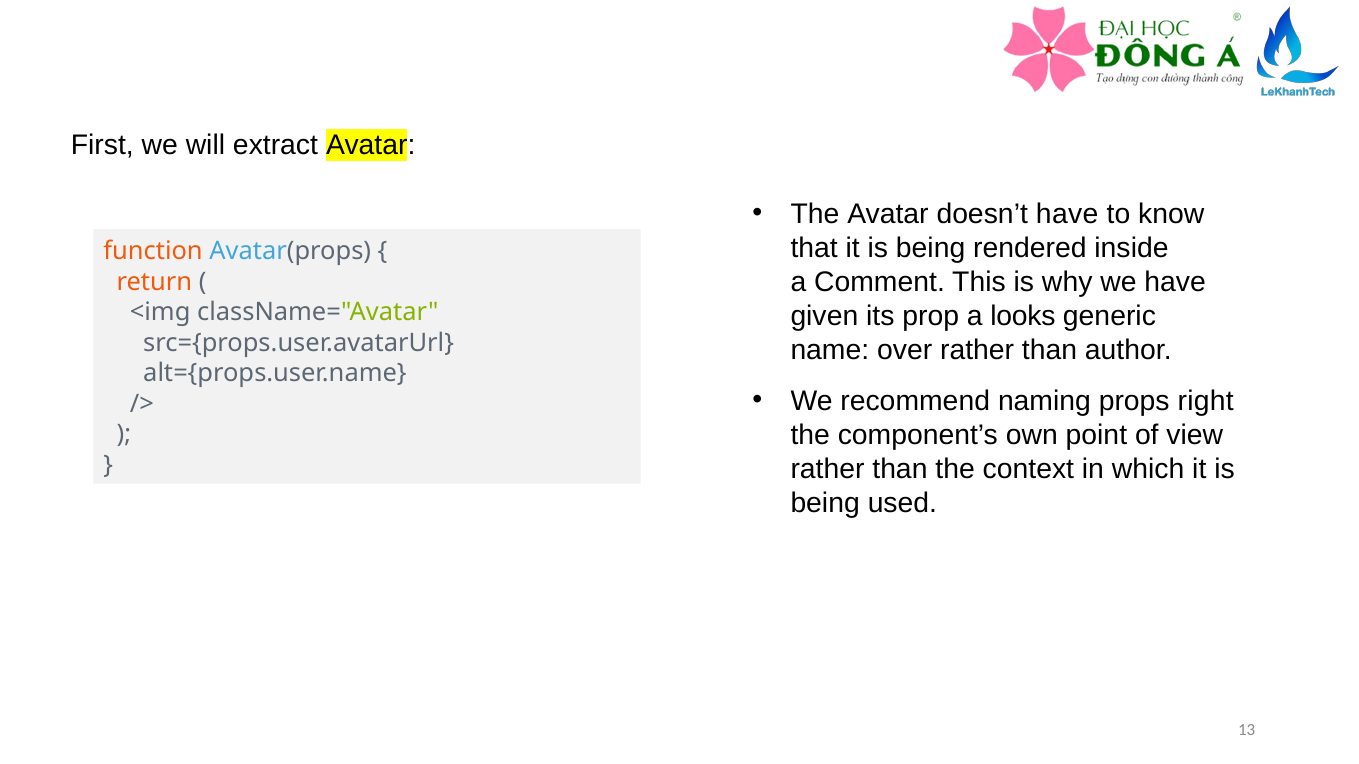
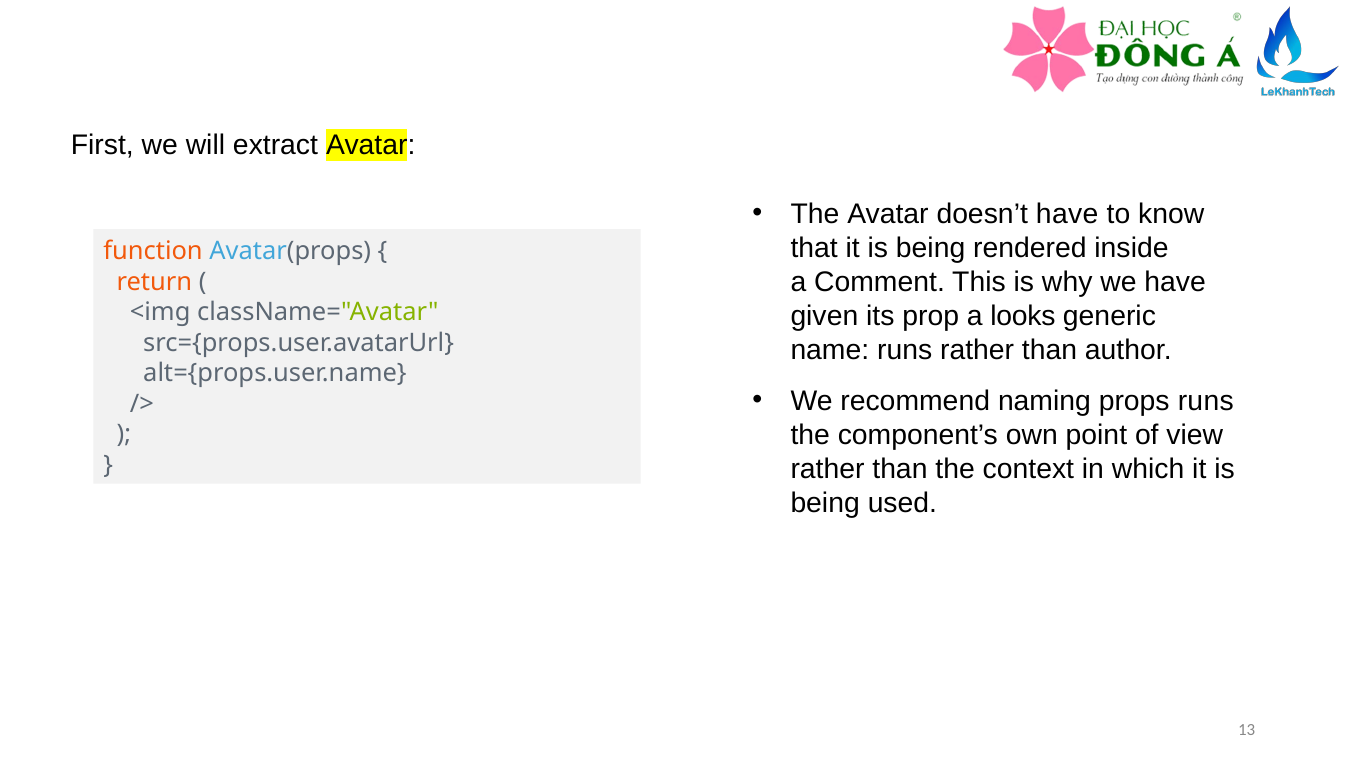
name over: over -> runs (905, 350)
props right: right -> runs (1206, 401)
